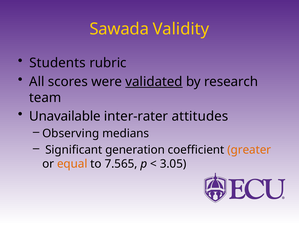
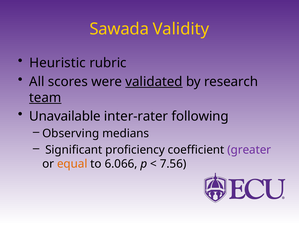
Students: Students -> Heuristic (57, 63)
team underline: none -> present (45, 97)
attitudes: attitudes -> following (200, 116)
generation: generation -> proficiency (135, 149)
greater colour: orange -> purple (249, 149)
7.565: 7.565 -> 6.066 (121, 163)
3.05: 3.05 -> 7.56 (173, 163)
